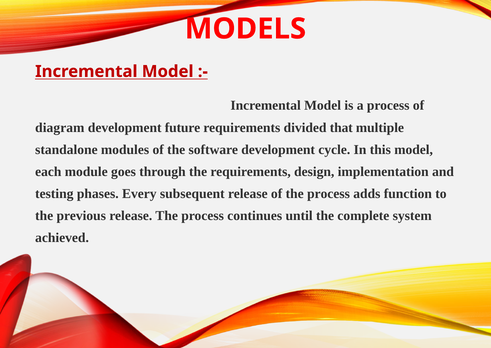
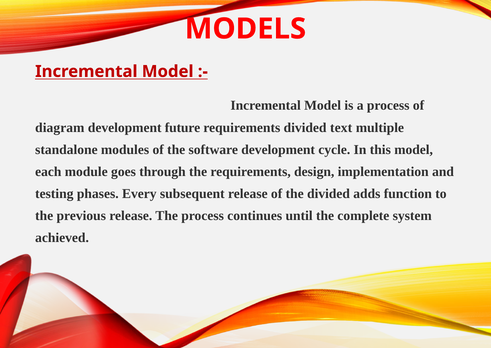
that: that -> text (341, 128)
of the process: process -> divided (329, 194)
